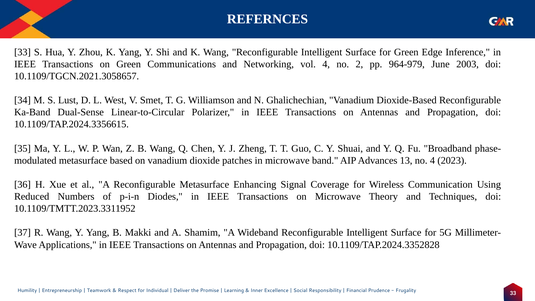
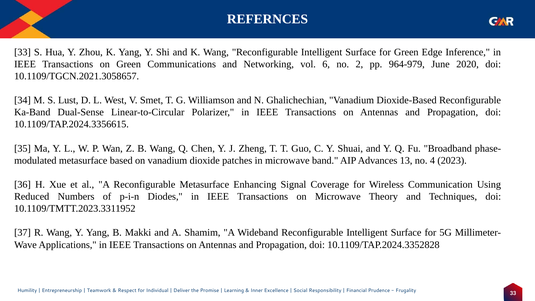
vol 4: 4 -> 6 (326, 64)
2003: 2003 -> 2020 (468, 64)
